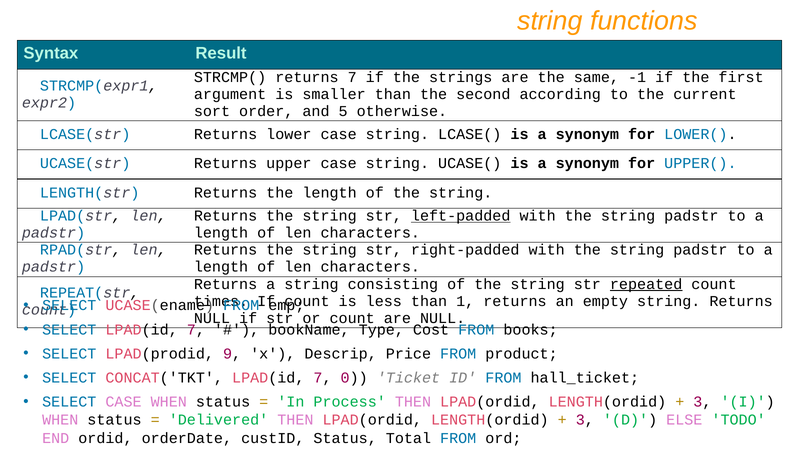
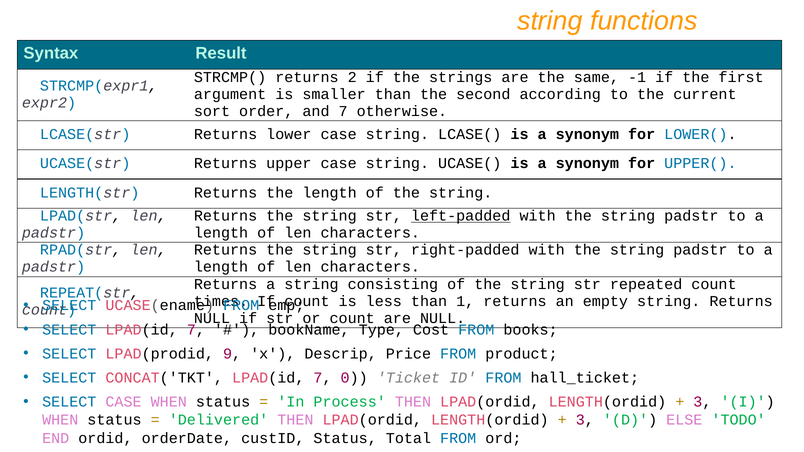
returns 7: 7 -> 2 (352, 77)
and 5: 5 -> 7 (343, 111)
repeated underline: present -> none (646, 284)
